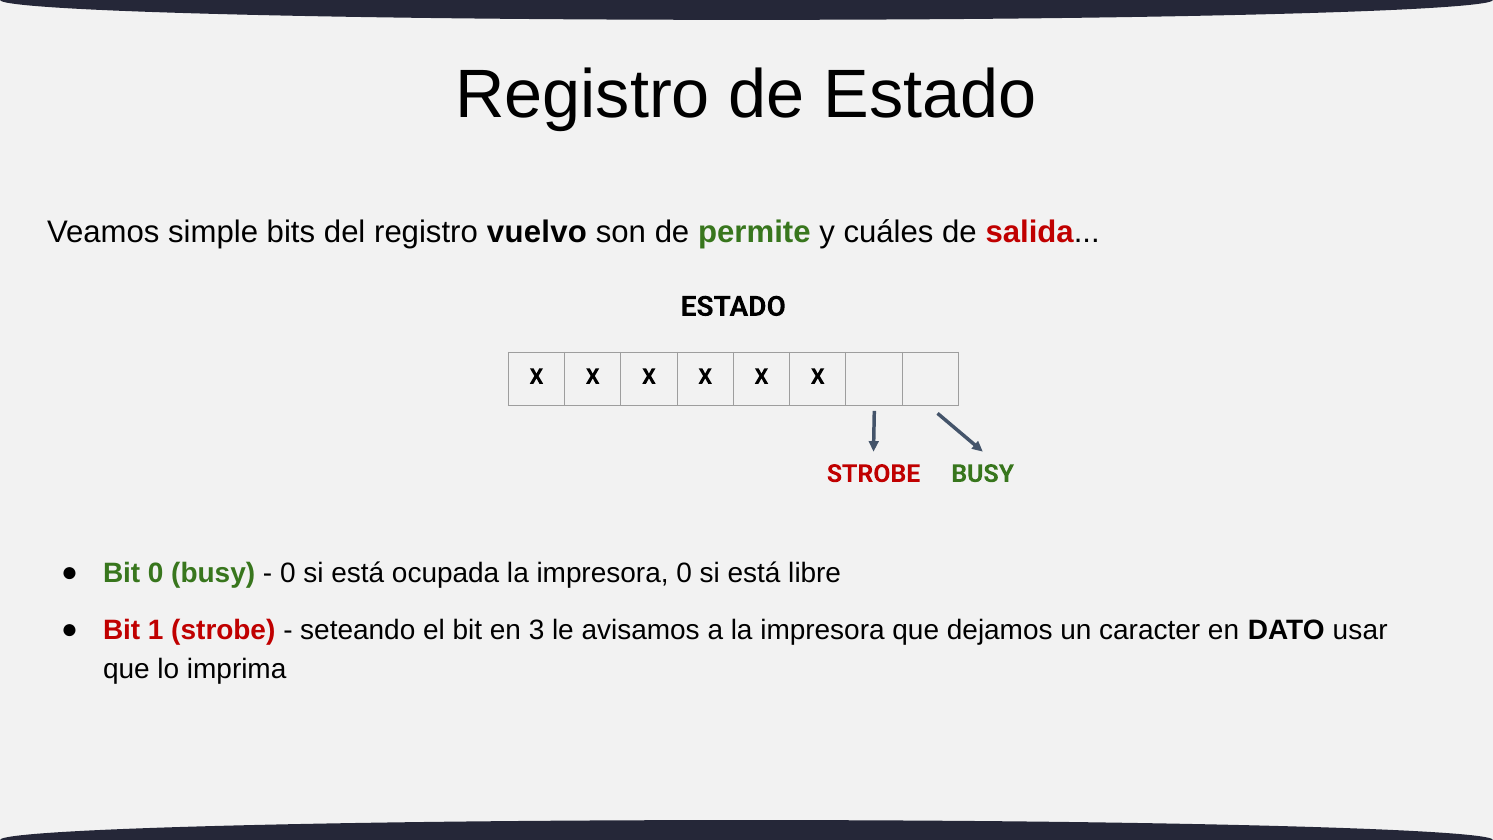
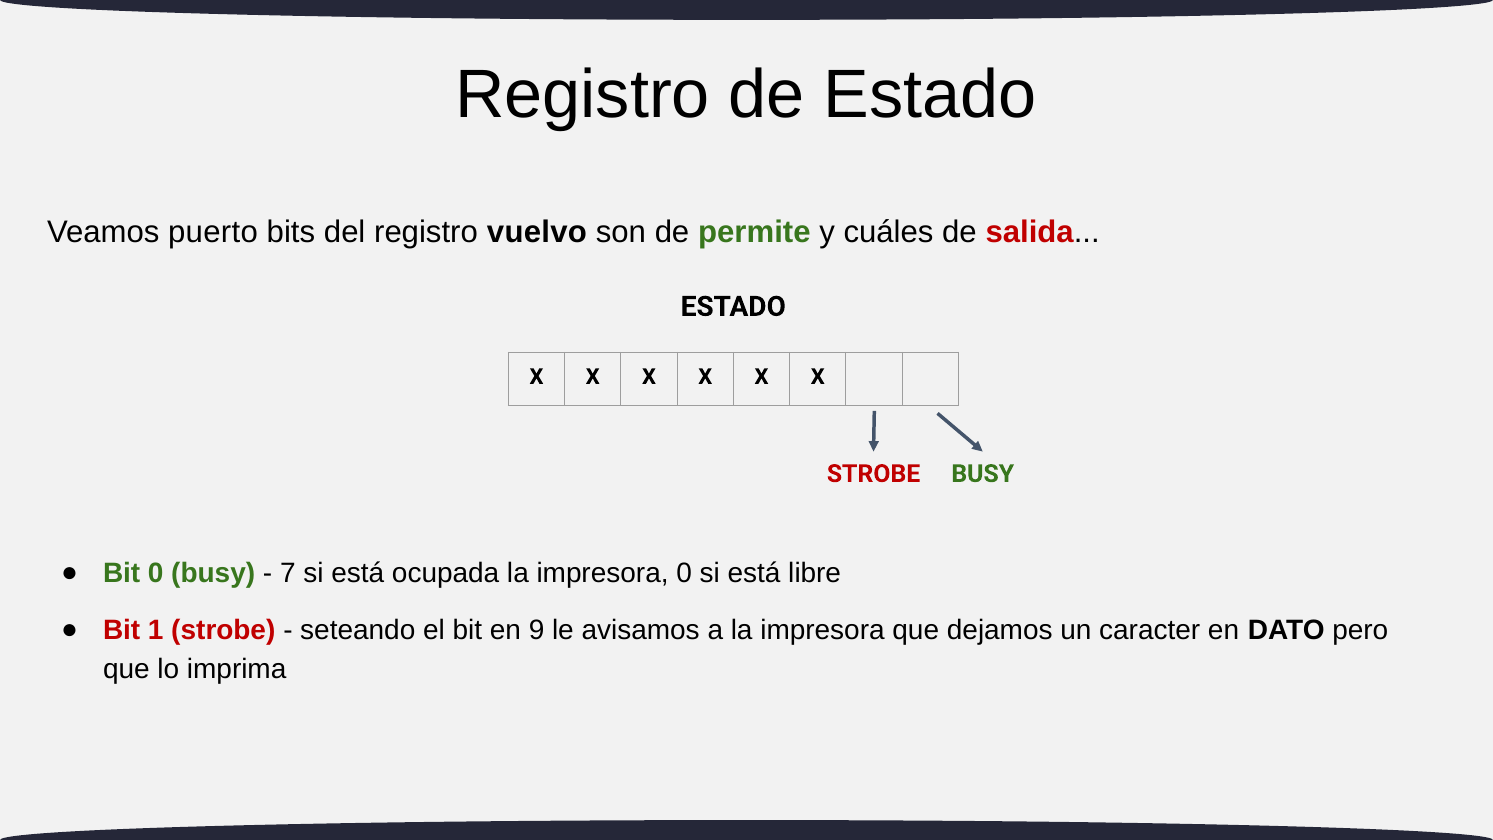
simple: simple -> puerto (213, 232)
0: 0 -> 7 (288, 573)
3: 3 -> 9 (537, 630)
usar: usar -> pero (1360, 630)
